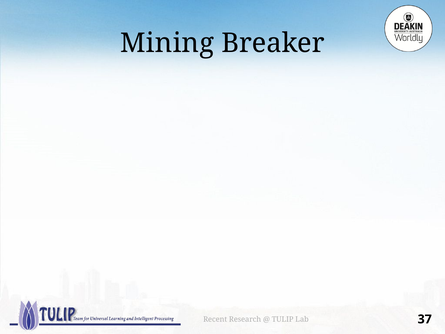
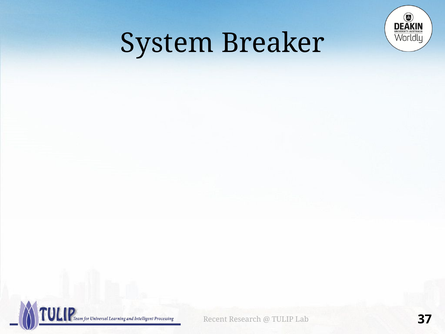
Mining: Mining -> System (167, 43)
